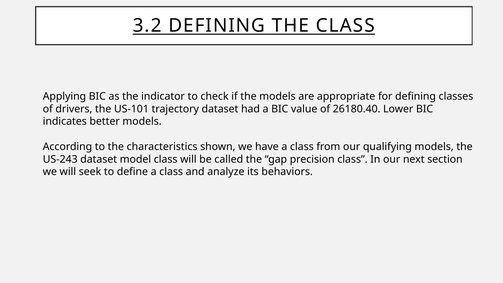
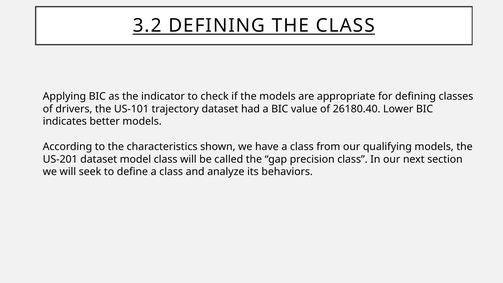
US-243: US-243 -> US-201 (60, 159)
